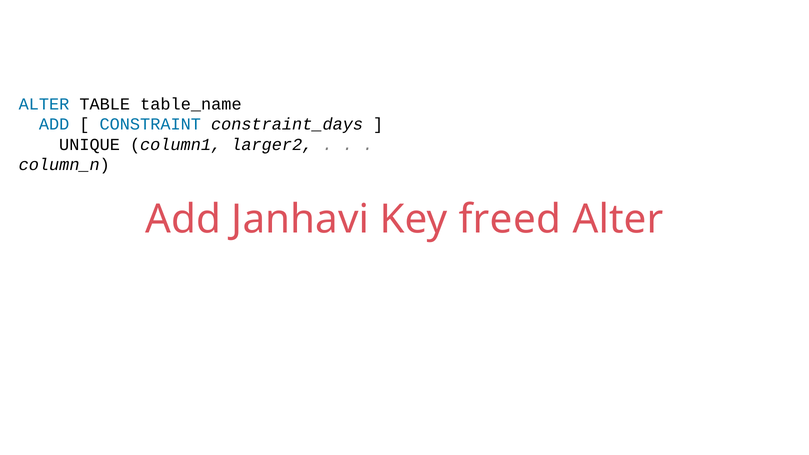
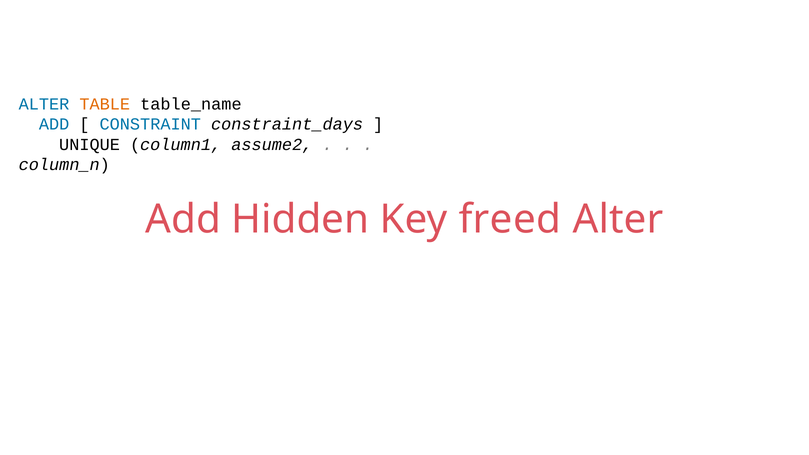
TABLE colour: black -> orange (105, 104)
larger2: larger2 -> assume2 (272, 145)
Janhavi: Janhavi -> Hidden (300, 219)
